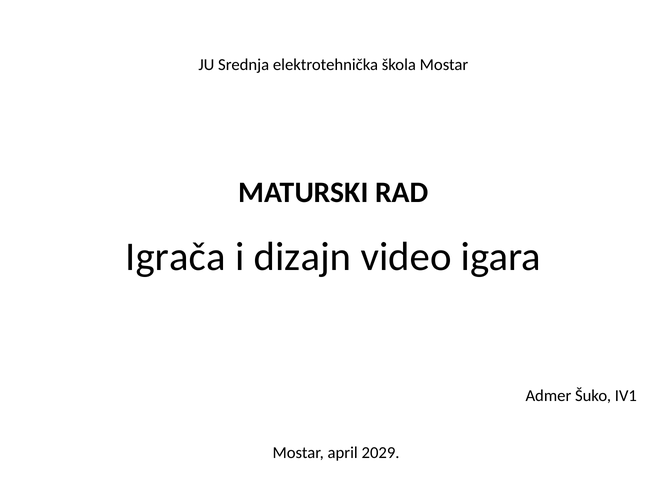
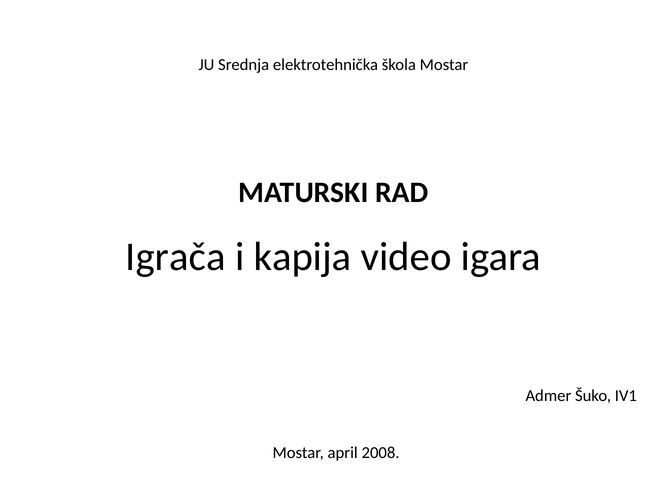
dizajn: dizajn -> kapija (303, 257)
2029: 2029 -> 2008 (381, 453)
